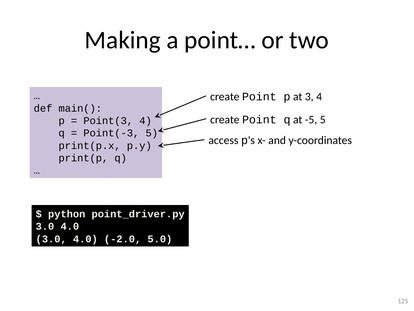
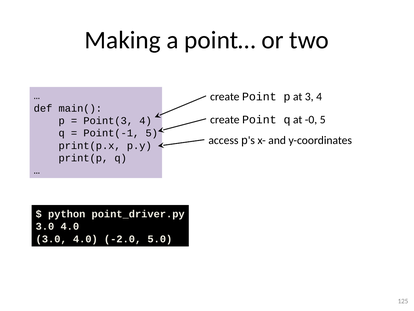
-5: -5 -> -0 (311, 119)
Point(-3: Point(-3 -> Point(-1 (111, 133)
